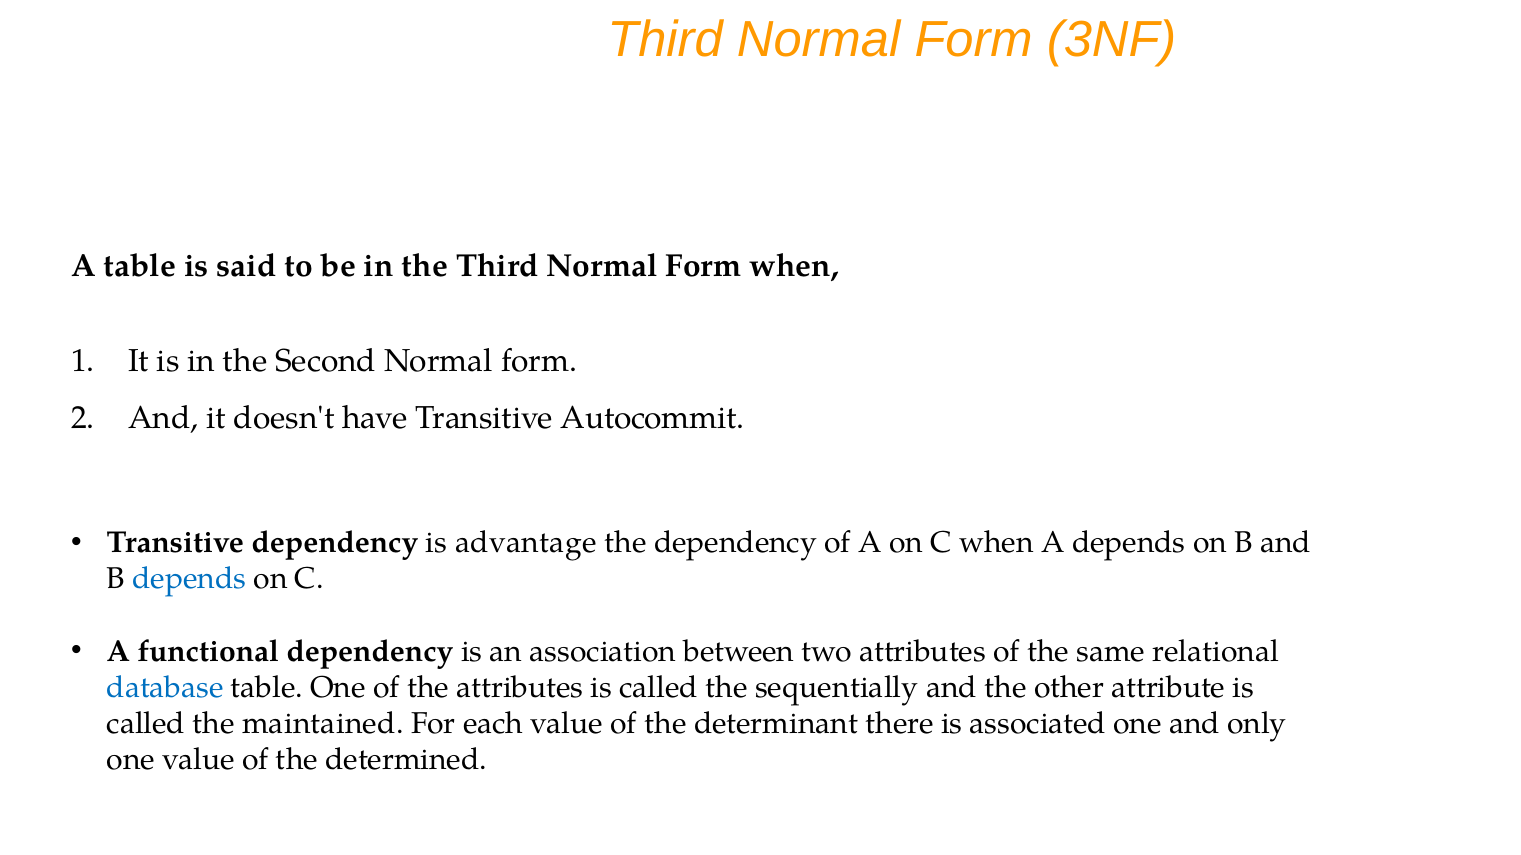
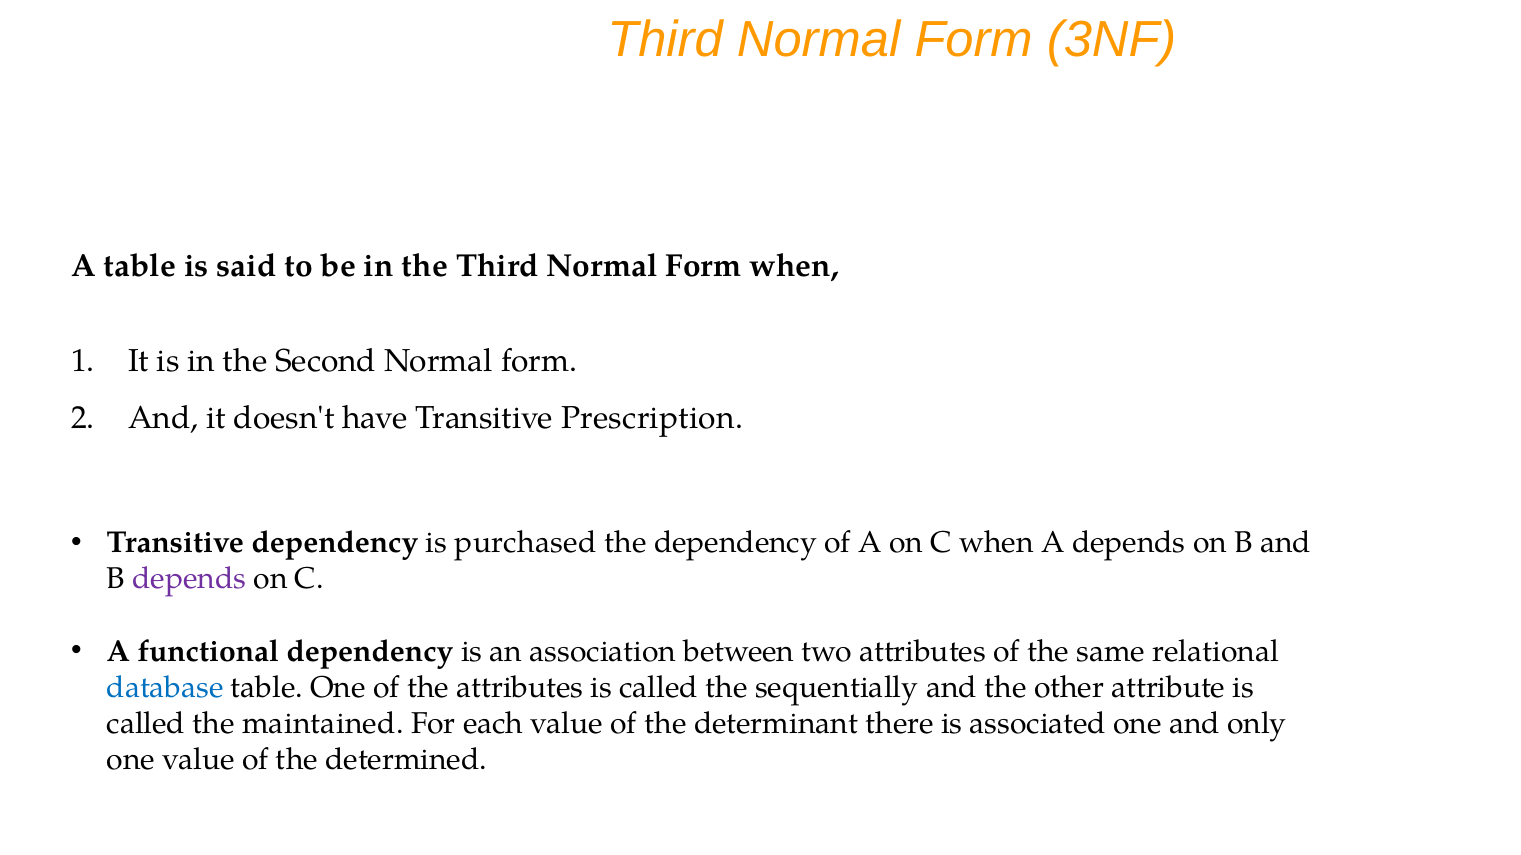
Autocommit: Autocommit -> Prescription (652, 418)
advantage: advantage -> purchased (526, 543)
depends colour: blue -> purple (189, 579)
